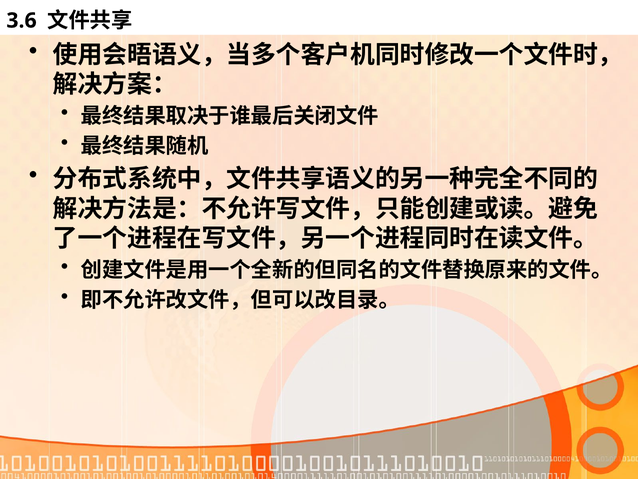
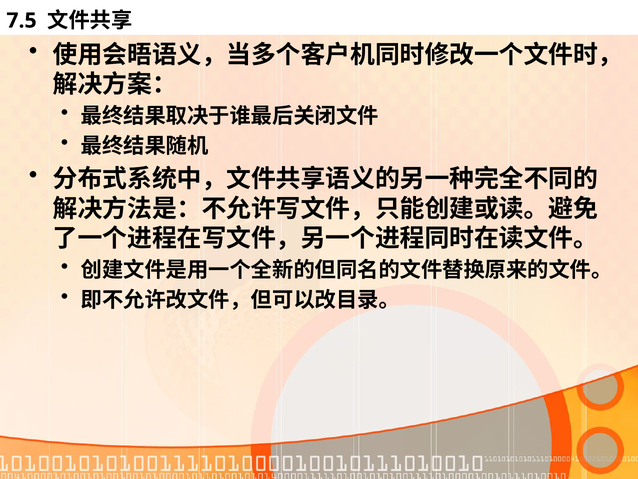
3.6: 3.6 -> 7.5 (22, 21)
